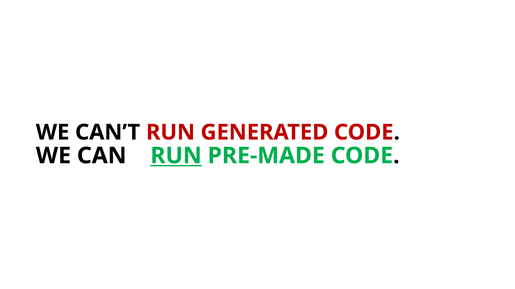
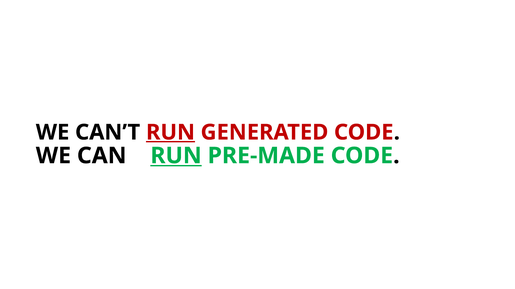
RUN underline: none -> present (170, 133)
